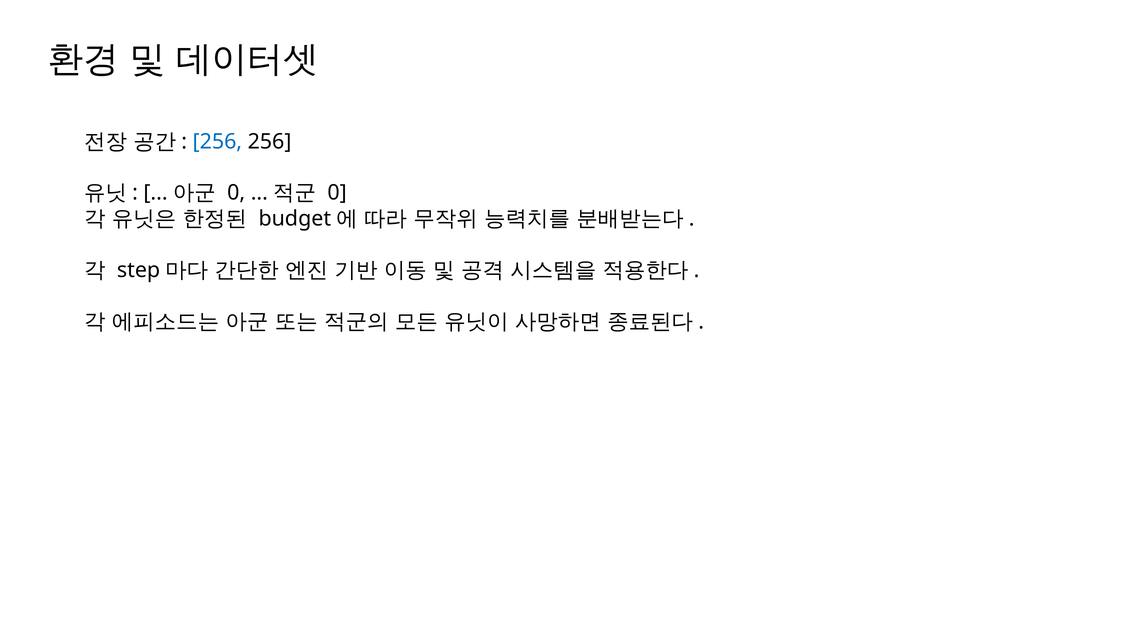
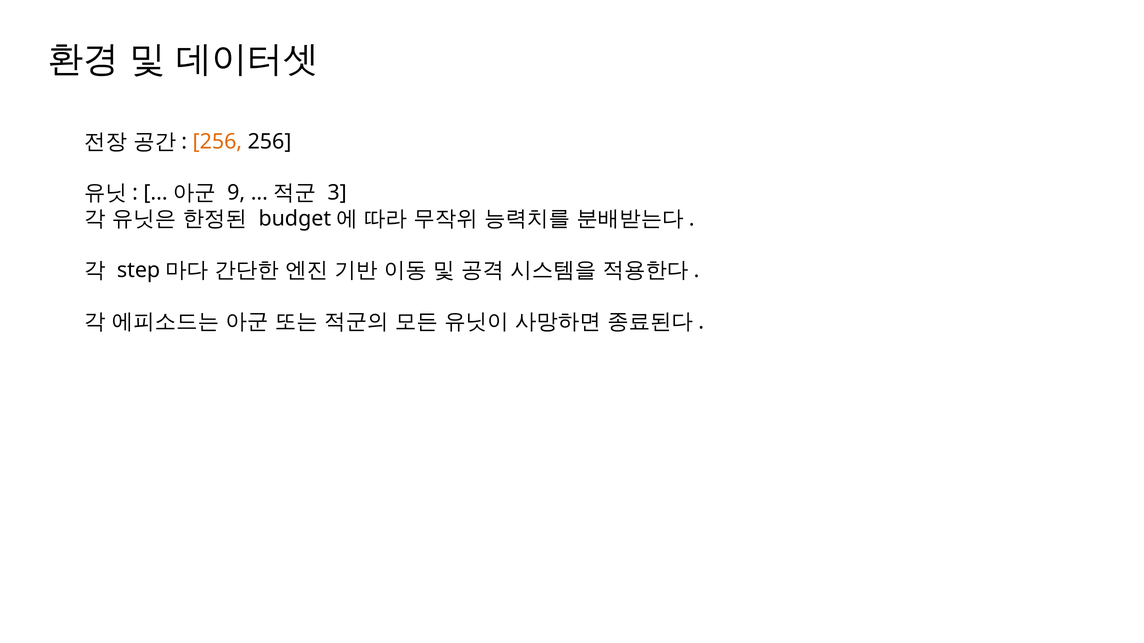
256 colour: blue -> orange (217, 142)
0: 0 -> 9 (236, 193)
0: 0 -> 3 (337, 193)
